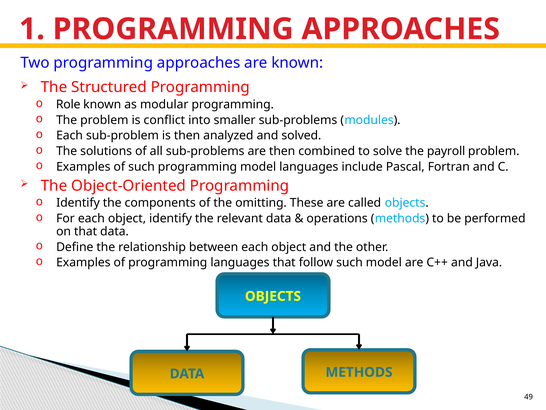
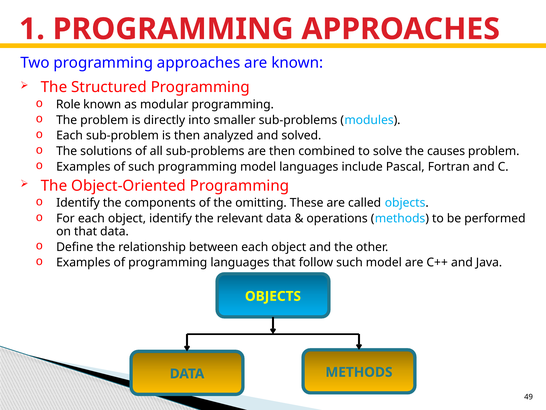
conflict: conflict -> directly (164, 120)
payroll: payroll -> causes (446, 151)
